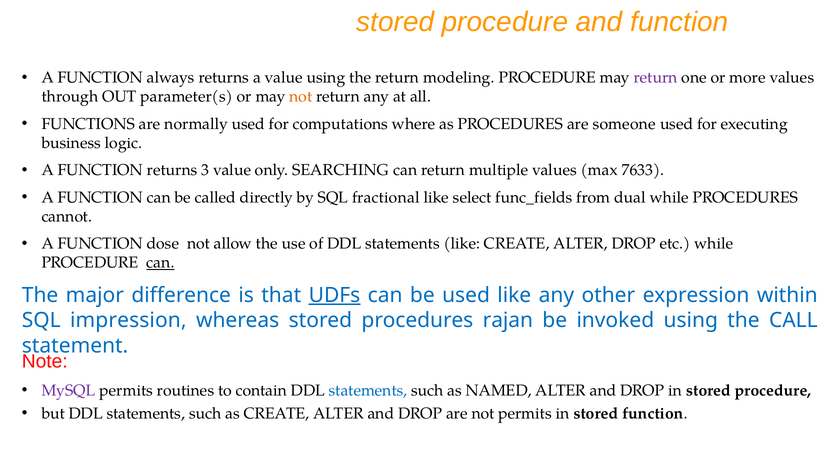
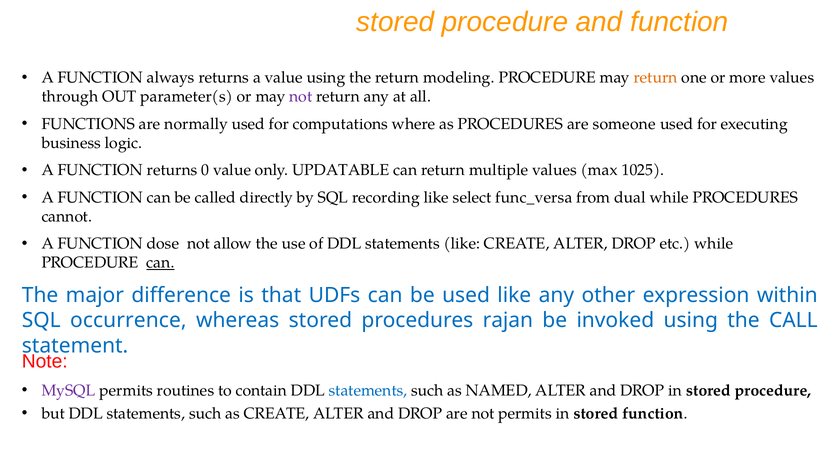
return colour: purple -> orange (656, 78)
not colour: orange -> purple (301, 97)
3: 3 -> 0 (205, 170)
SEARCHING: SEARCHING -> UPDATABLE (341, 170)
7633: 7633 -> 1025 (643, 170)
fractional: fractional -> recording (386, 197)
func_fields: func_fields -> func_versa (534, 197)
UDFs underline: present -> none (334, 295)
impression: impression -> occurrence (128, 320)
